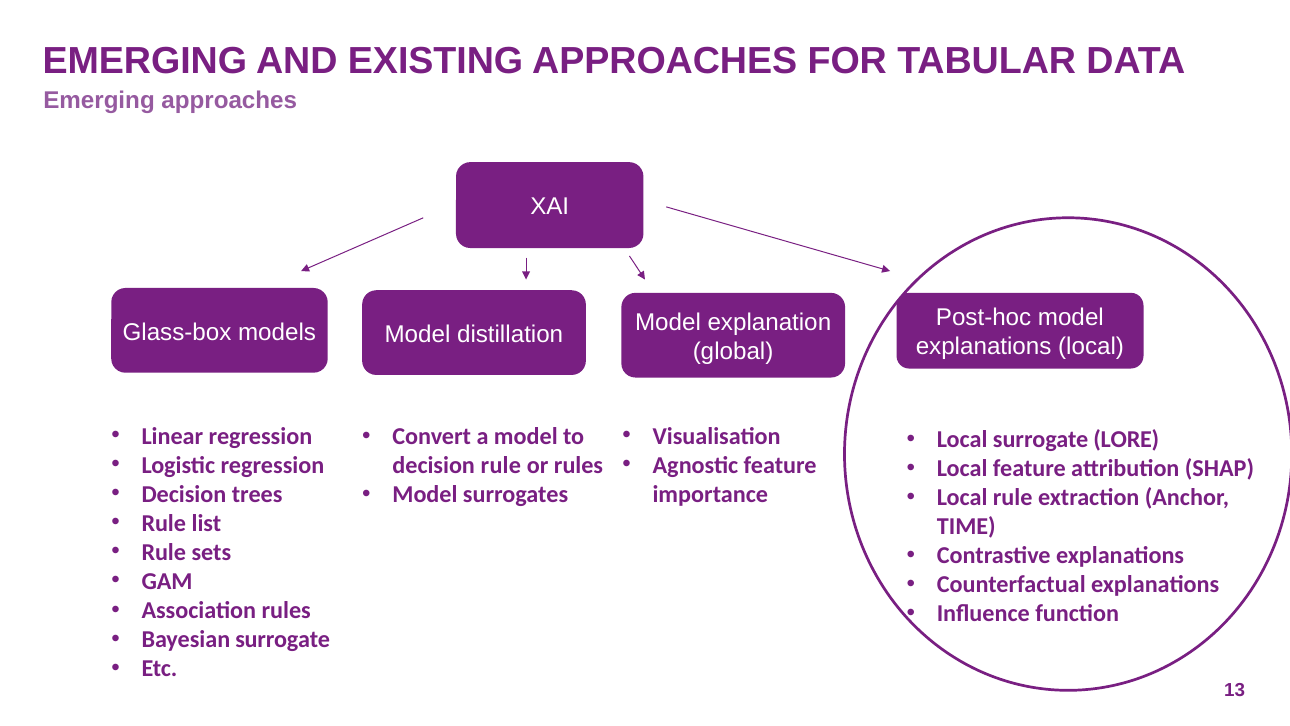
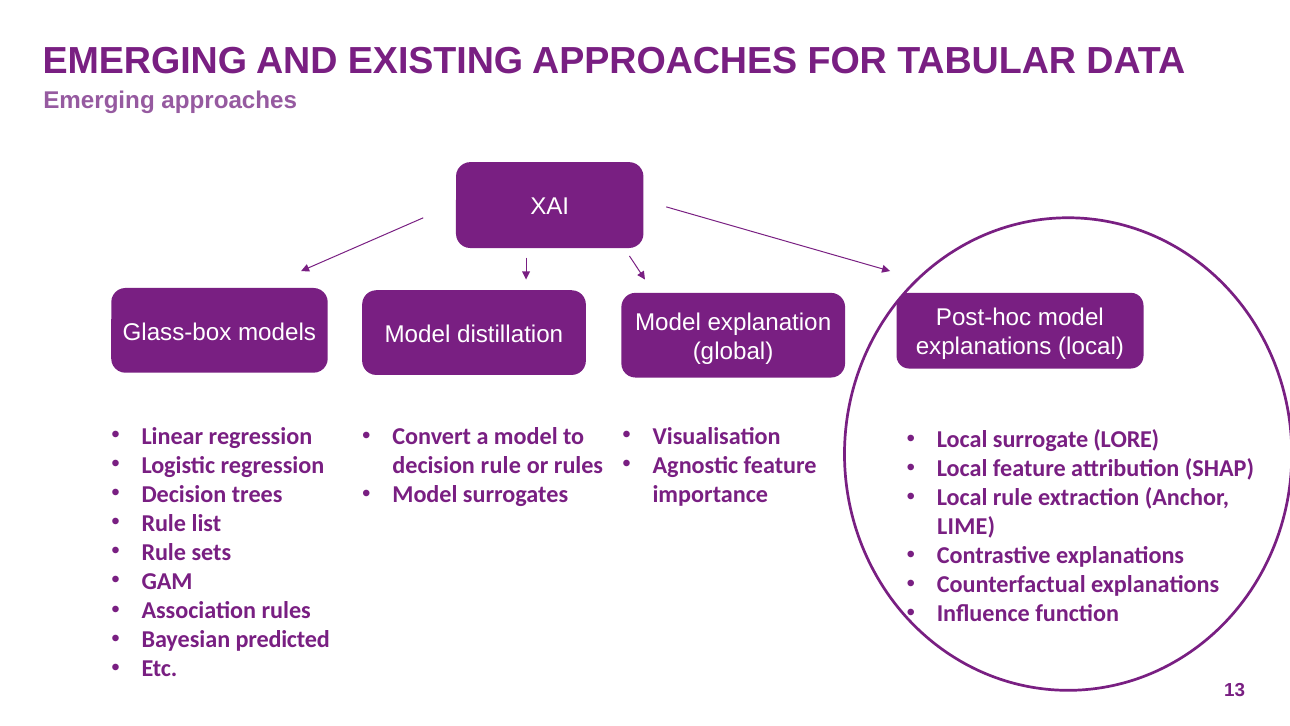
TIME: TIME -> LIME (966, 526)
Bayesian surrogate: surrogate -> predicted (283, 639)
